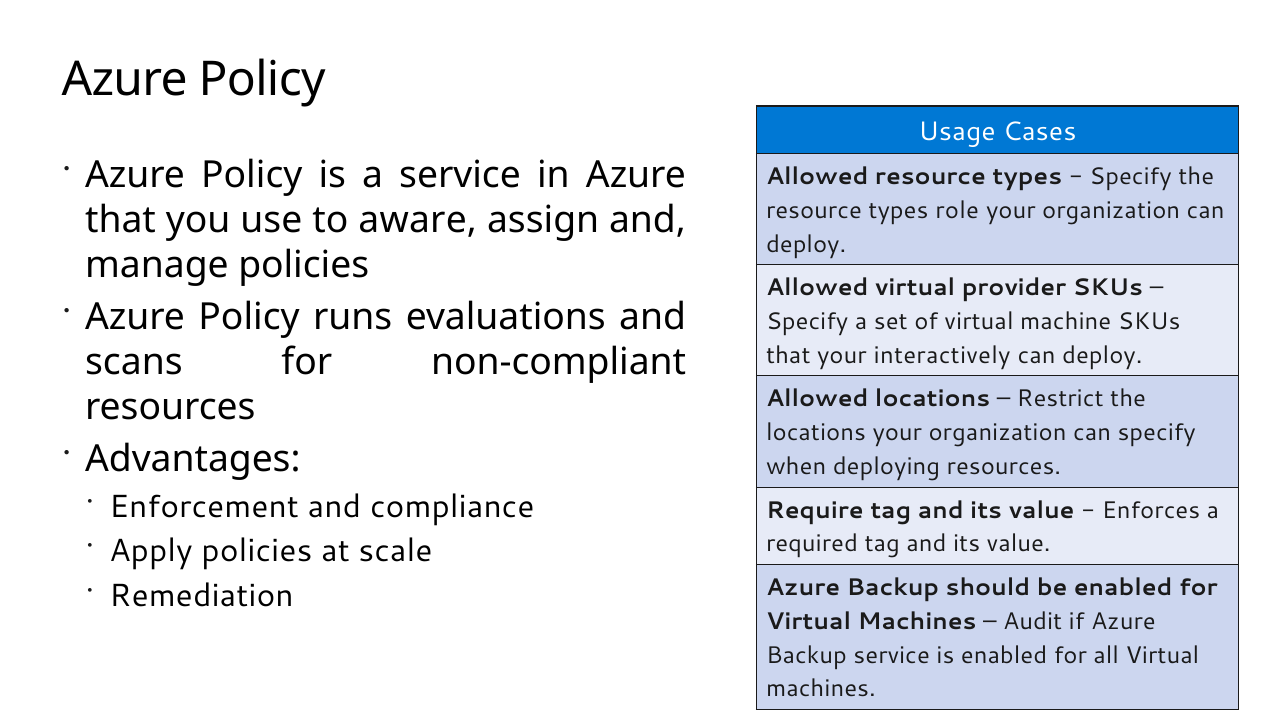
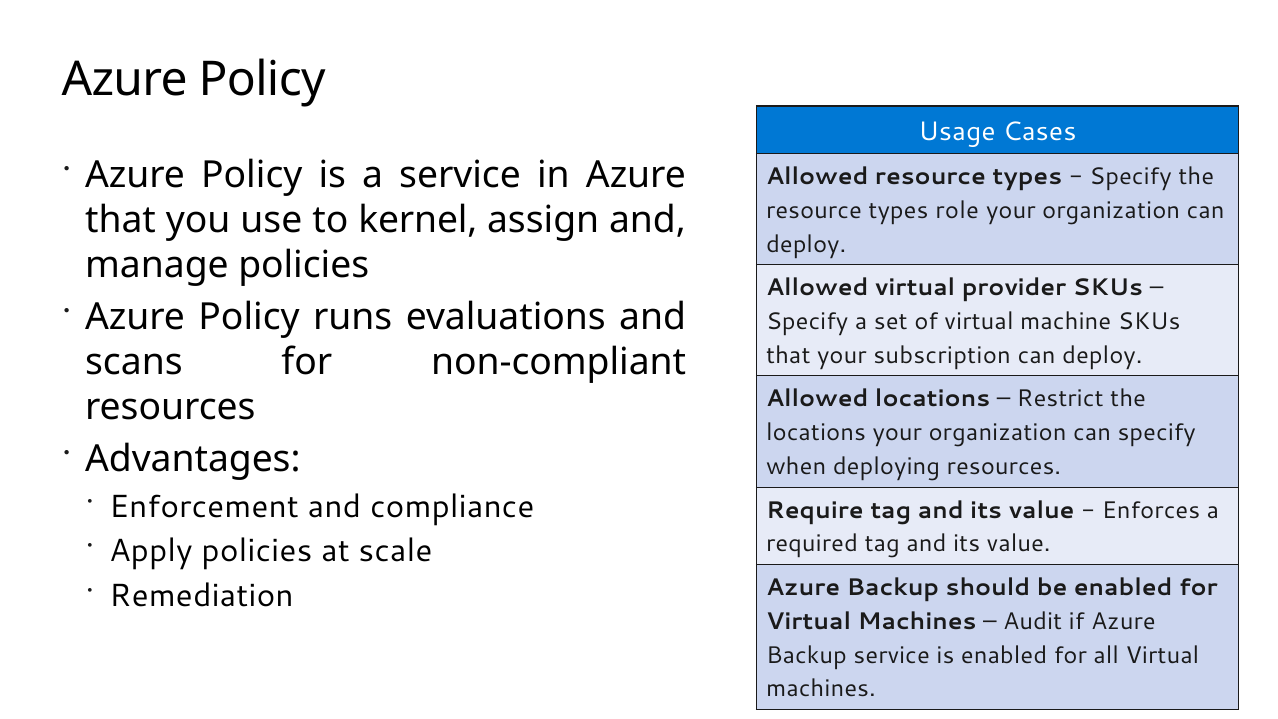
aware: aware -> kernel (418, 220)
interactively: interactively -> subscription (942, 355)
